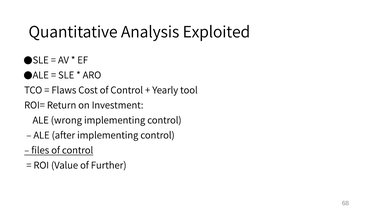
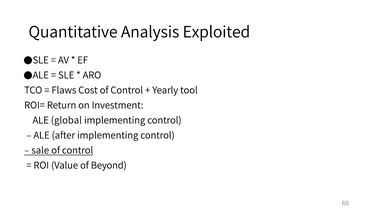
wrong: wrong -> global (66, 120)
files: files -> sale (40, 150)
Further: Further -> Beyond (109, 165)
